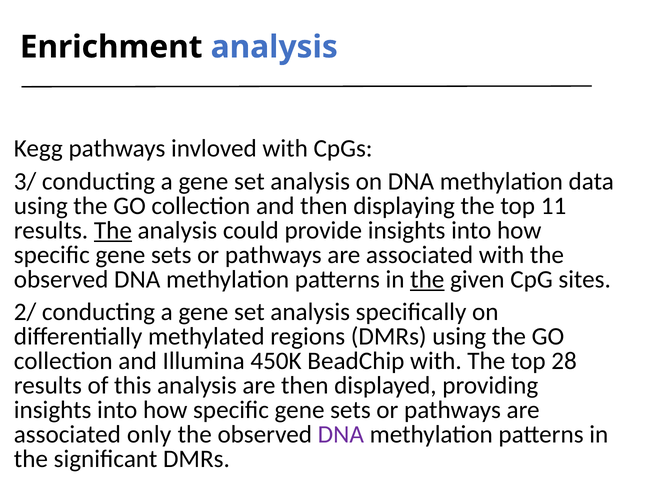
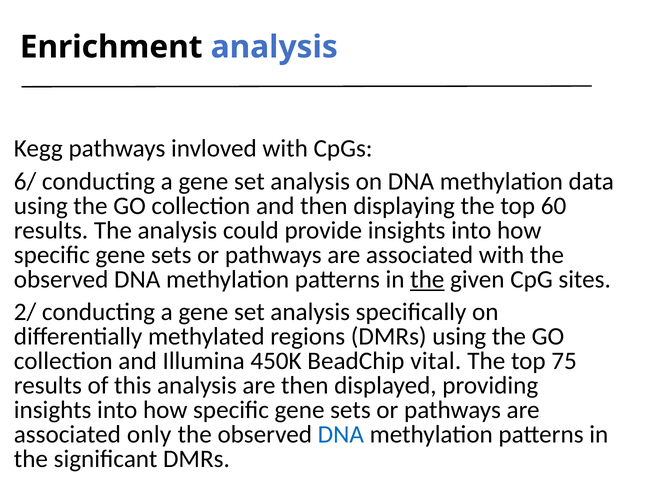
3/: 3/ -> 6/ (25, 181)
11: 11 -> 60 (554, 206)
The underline: present -> none (113, 230)
BeadChip with: with -> vital (436, 361)
28: 28 -> 75 (564, 361)
DNA colour: purple -> blue (341, 435)
